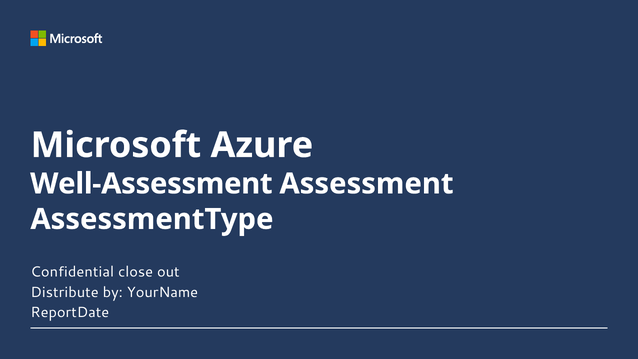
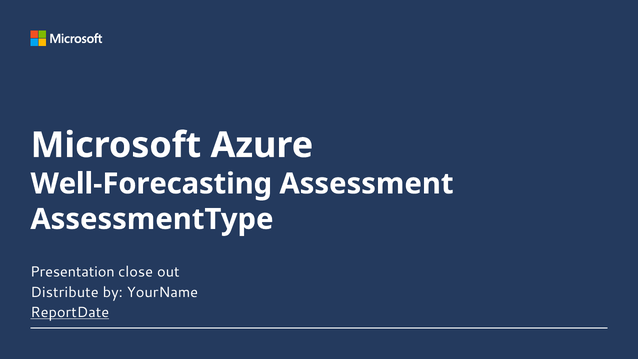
Well-Assessment: Well-Assessment -> Well-Forecasting (151, 184)
Confidential: Confidential -> Presentation (72, 272)
ReportDate underline: none -> present (70, 312)
